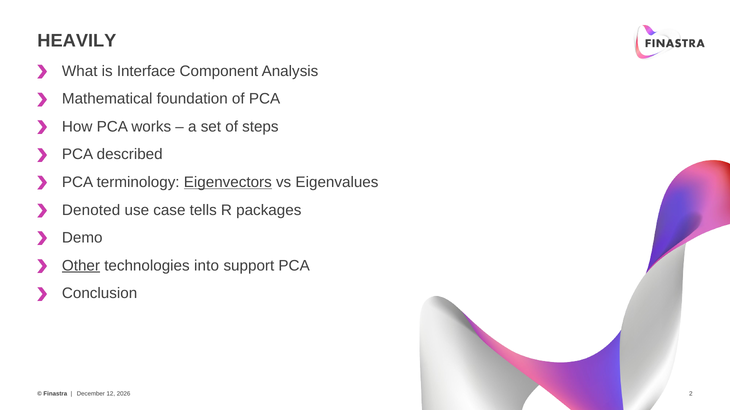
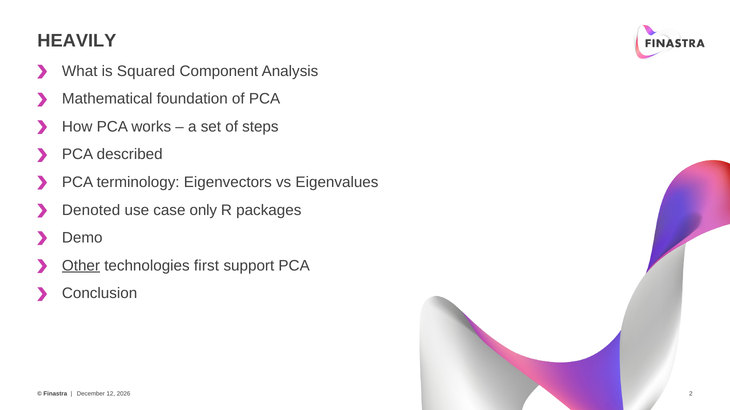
Interface: Interface -> Squared (146, 71)
Eigenvectors underline: present -> none (228, 183)
tells: tells -> only (203, 210)
into: into -> first (207, 266)
